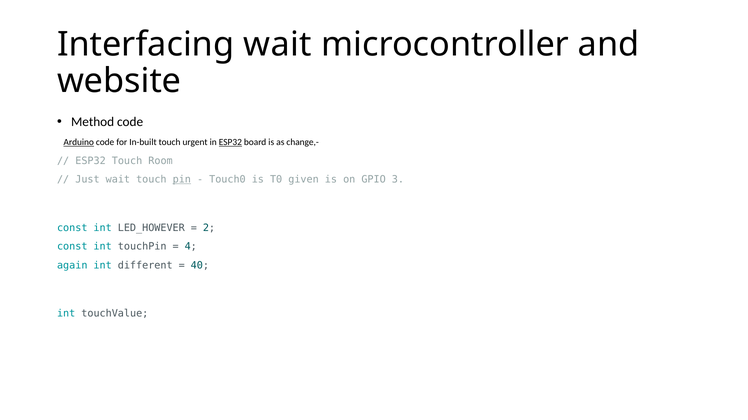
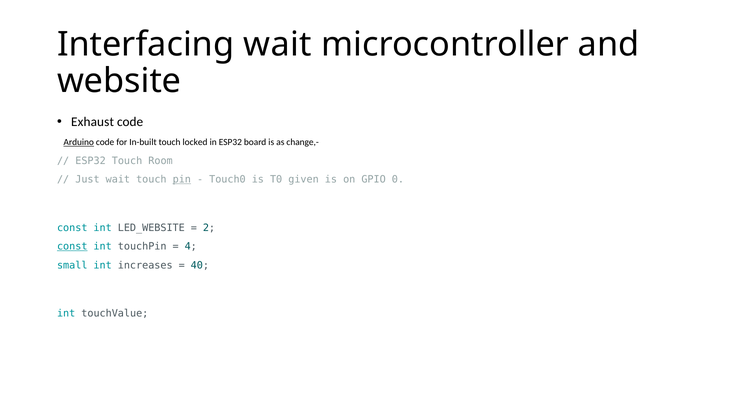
Method: Method -> Exhaust (93, 122)
urgent: urgent -> locked (195, 143)
ESP32 underline: present -> none (230, 143)
3: 3 -> 0 (398, 180)
LED_HOWEVER: LED_HOWEVER -> LED_WEBSITE (151, 228)
const underline: none -> present (72, 247)
again: again -> small (72, 266)
different: different -> increases (145, 266)
